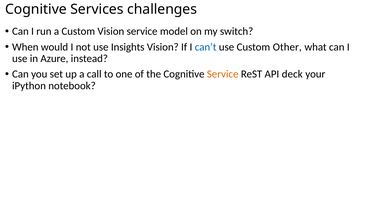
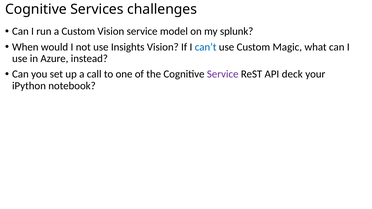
switch: switch -> splunk (237, 31)
Other: Other -> Magic (287, 47)
Service colour: orange -> purple (223, 74)
